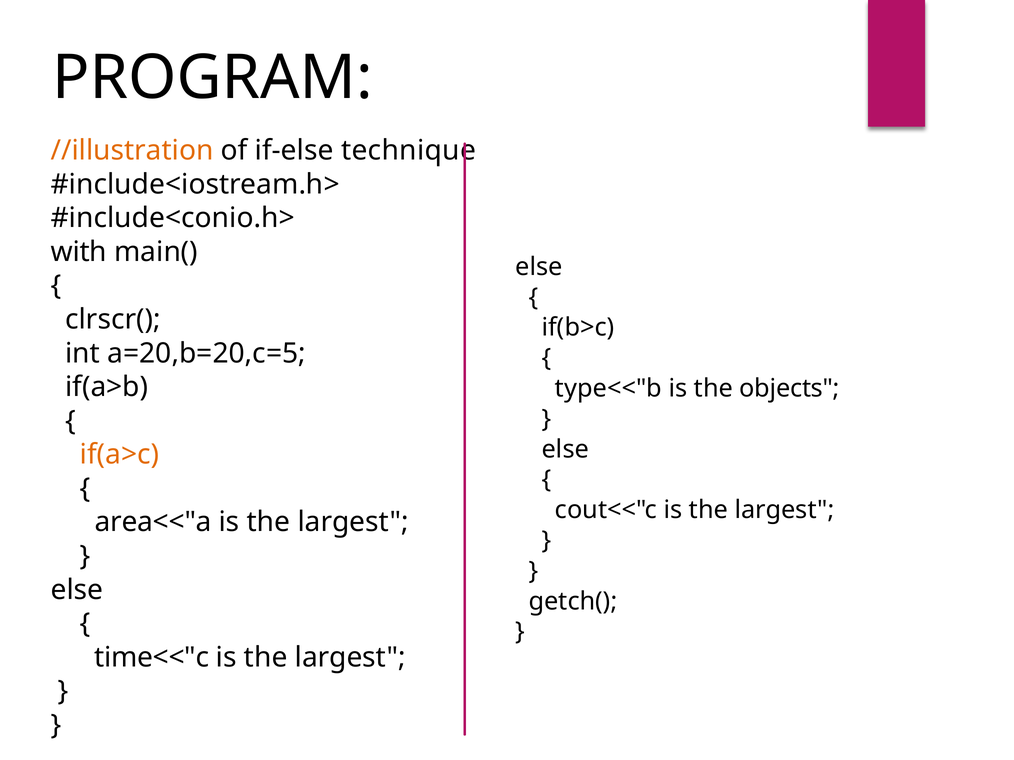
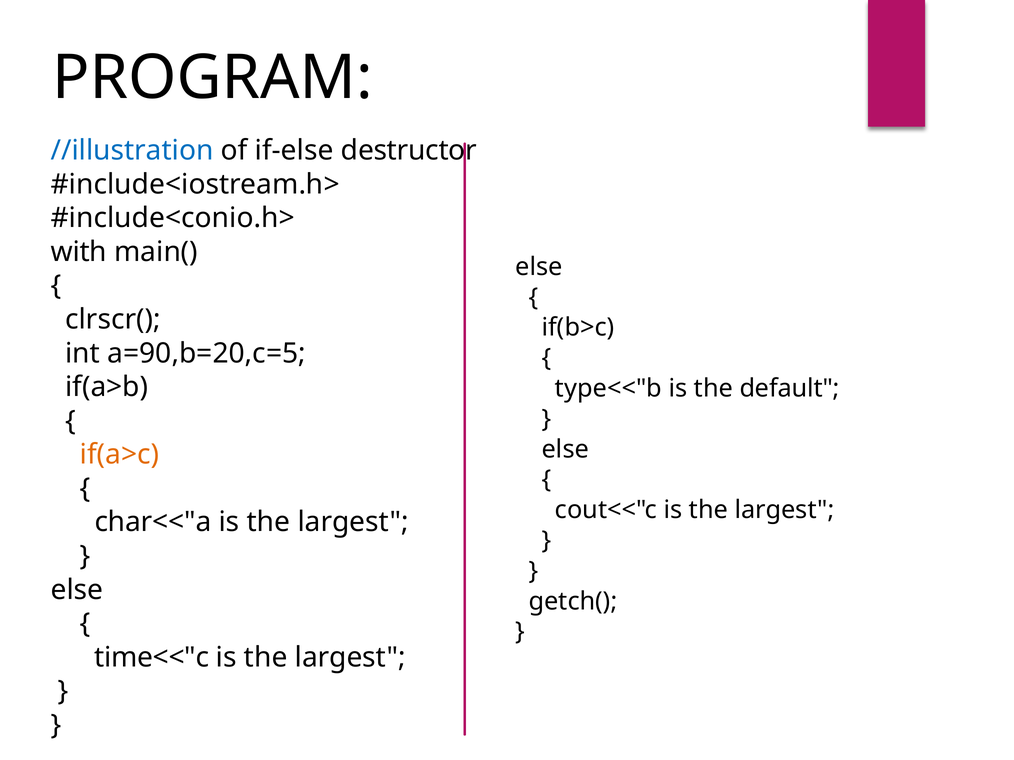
//illustration colour: orange -> blue (132, 151)
technique: technique -> destructor (409, 151)
a=20,b=20,c=5: a=20,b=20,c=5 -> a=90,b=20,c=5 (207, 353)
objects: objects -> default (790, 389)
area<<"a: area<<"a -> char<<"a (153, 523)
